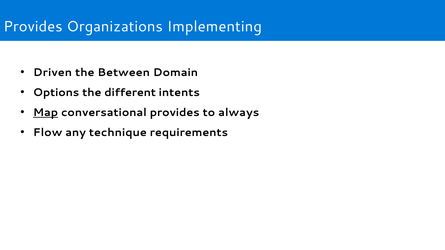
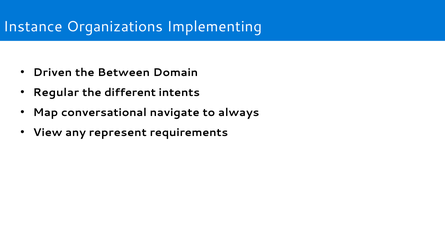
Provides: Provides -> Instance (33, 27)
Options: Options -> Regular (56, 93)
Map underline: present -> none (46, 113)
conversational provides: provides -> navigate (175, 113)
Flow: Flow -> View (48, 133)
technique: technique -> represent (118, 133)
